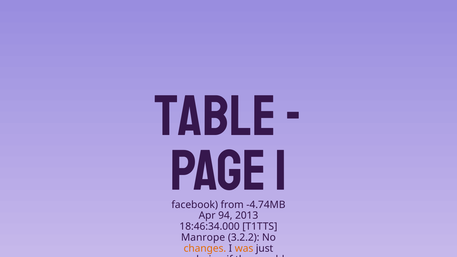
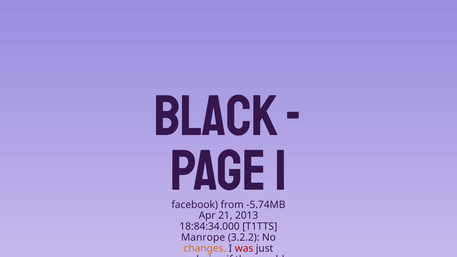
TABLE: TABLE -> BLACK (216, 116)
-4.74MB: -4.74MB -> -5.74MB (266, 205)
94: 94 -> 21 (225, 216)
18:46:34.000: 18:46:34.000 -> 18:84:34.000 (210, 227)
was colour: orange -> red (244, 249)
